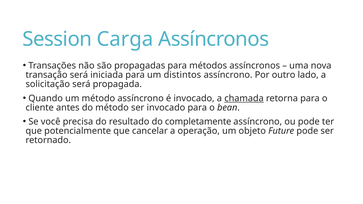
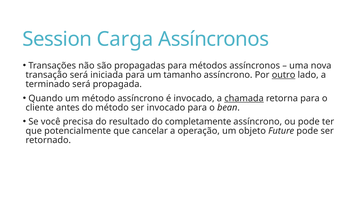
distintos: distintos -> tamanho (183, 75)
outro underline: none -> present (284, 75)
solicitação: solicitação -> terminado (48, 84)
